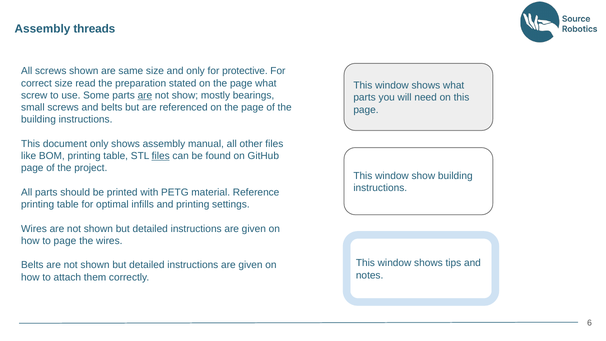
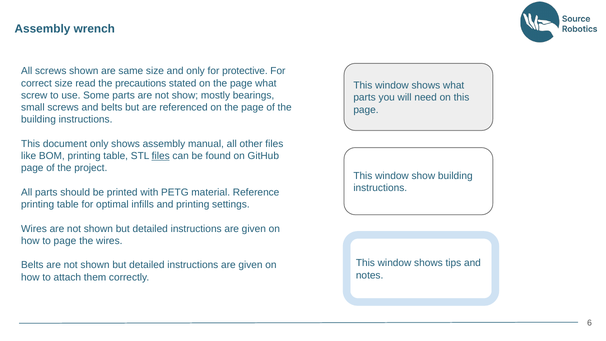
threads: threads -> wrench (94, 29)
preparation: preparation -> precautions (141, 83)
are underline: present -> none (145, 95)
